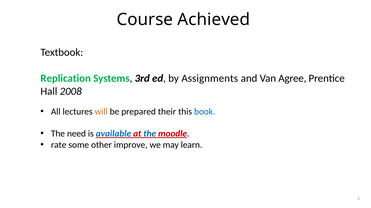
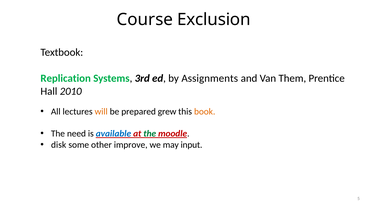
Achieved: Achieved -> Exclusion (214, 20)
Agree: Agree -> Them (292, 79)
2008: 2008 -> 2010 (71, 92)
their: their -> grew (167, 112)
book colour: blue -> orange (205, 112)
the colour: blue -> green (150, 134)
rate: rate -> disk (59, 145)
learn: learn -> input (192, 145)
